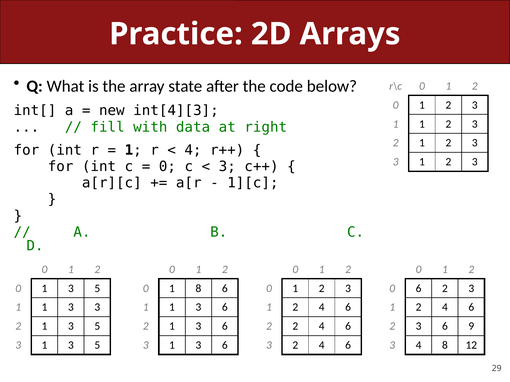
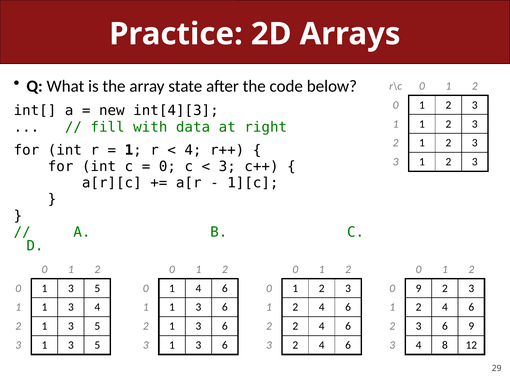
1 8: 8 -> 4 (198, 289)
0 6: 6 -> 9 (419, 289)
1 3 3: 3 -> 4 (97, 308)
